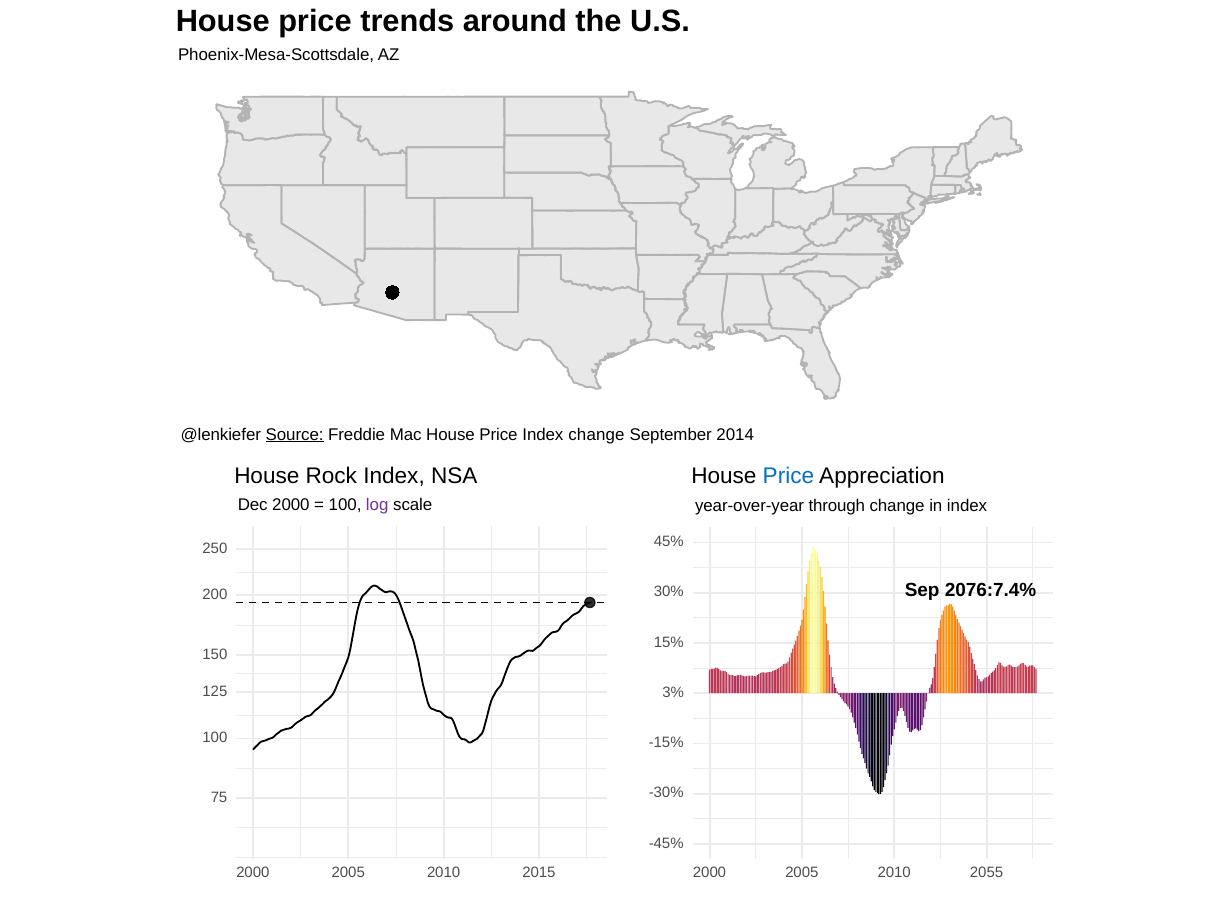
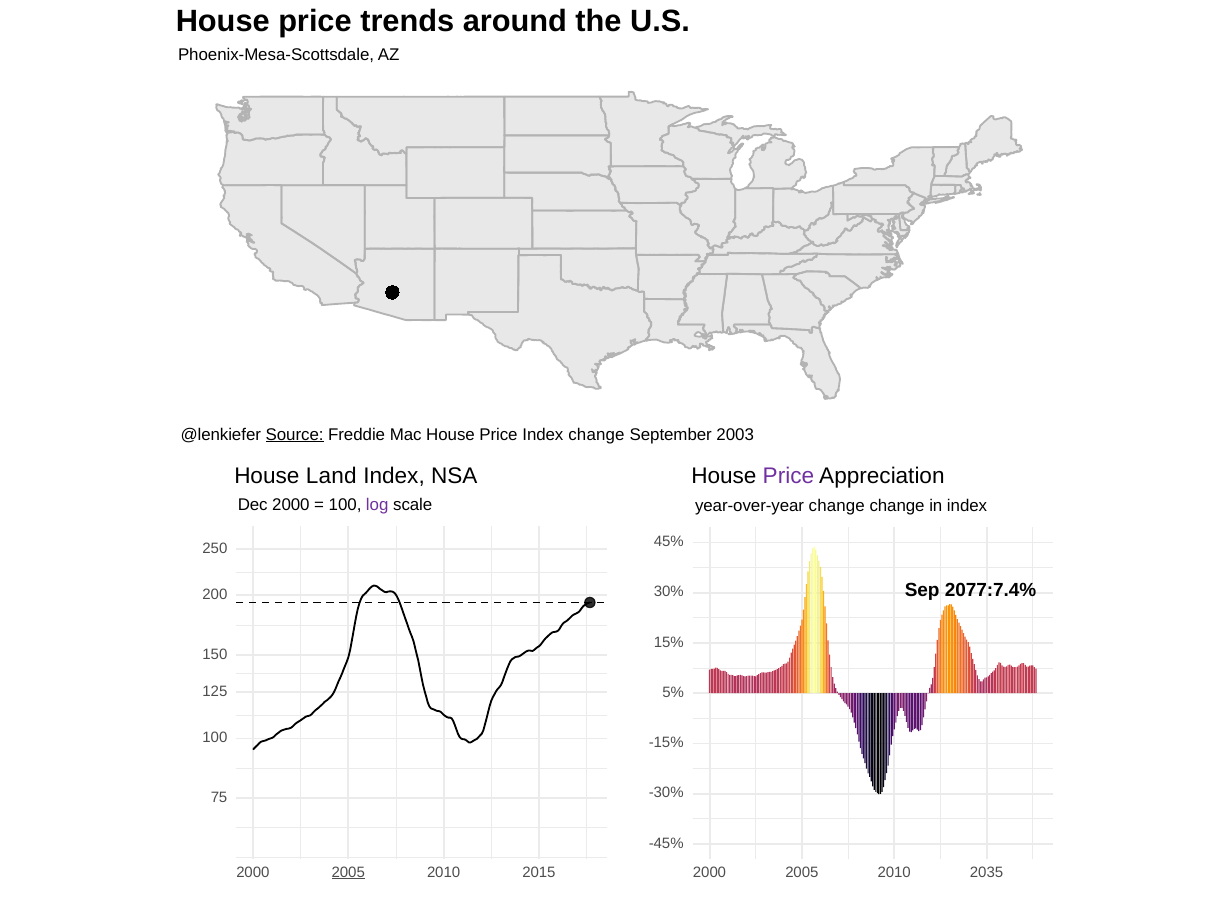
2014: 2014 -> 2003 (735, 435)
Price colour: blue -> purple (788, 476)
Rock: Rock -> Land (331, 477)
year-over-year through: through -> change (837, 506)
2076:7.4%: 2076:7.4% -> 2077:7.4% (991, 590)
3%: 3% -> 5% (673, 693)
2005 underline: none -> present (348, 873)
2055: 2055 -> 2035 (987, 873)
